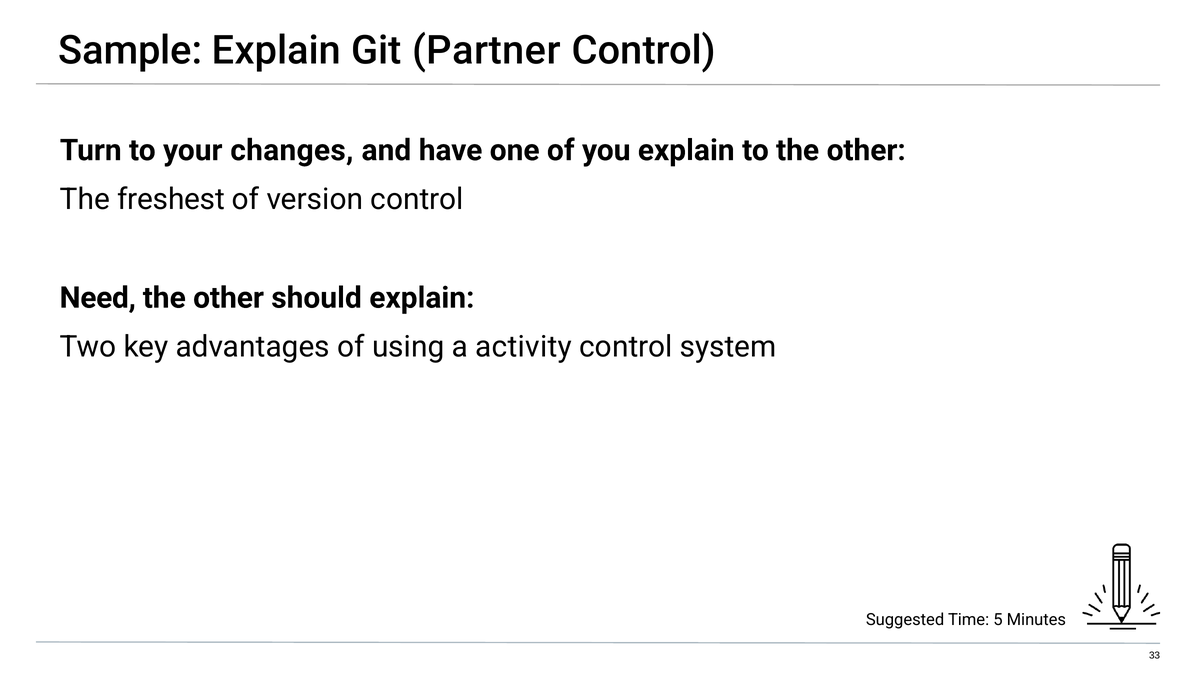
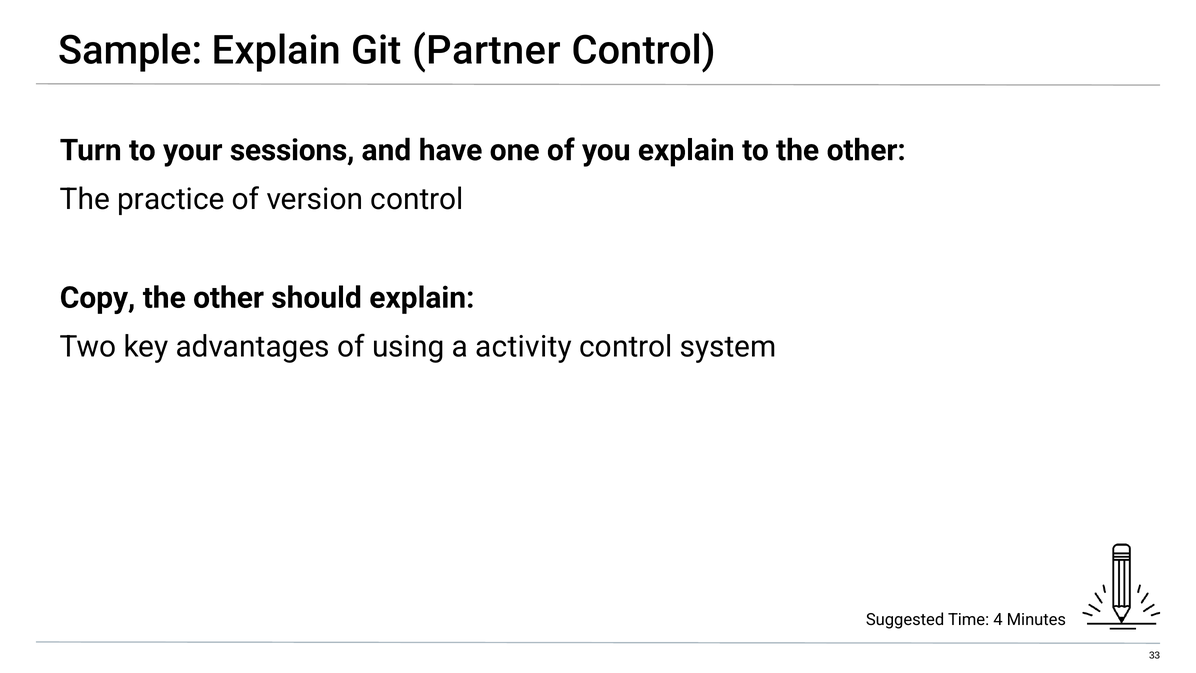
changes: changes -> sessions (292, 150)
freshest: freshest -> practice (171, 199)
Need: Need -> Copy (98, 298)
5: 5 -> 4 (998, 619)
